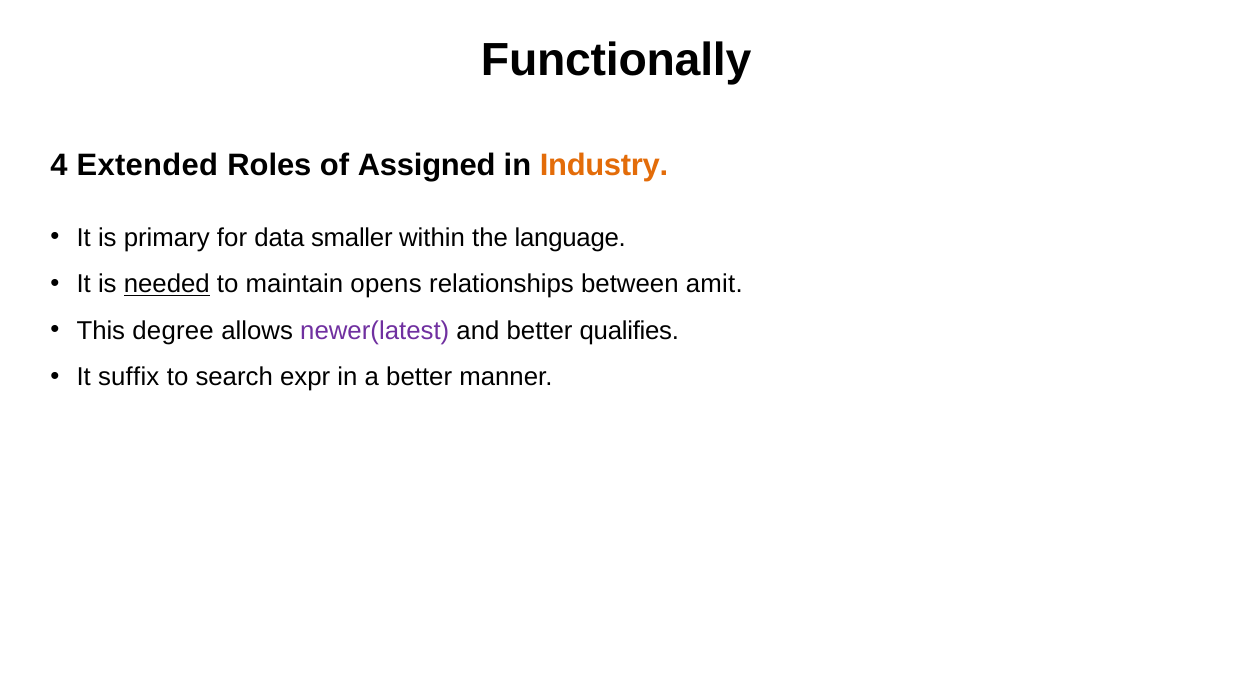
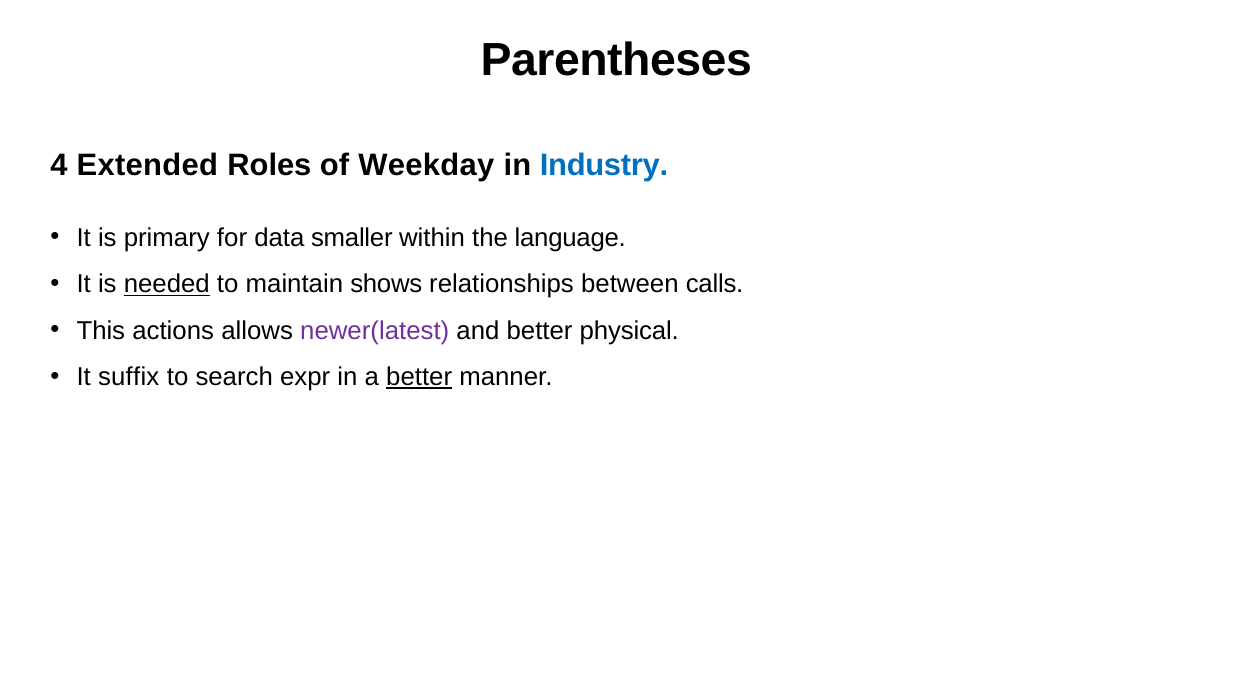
Functionally: Functionally -> Parentheses (616, 60)
Assigned: Assigned -> Weekday (426, 166)
Industry colour: orange -> blue (604, 166)
opens: opens -> shows (386, 284)
amit: amit -> calls (715, 284)
degree: degree -> actions (173, 331)
qualifies: qualifies -> physical (629, 331)
better underline: none -> present (419, 377)
